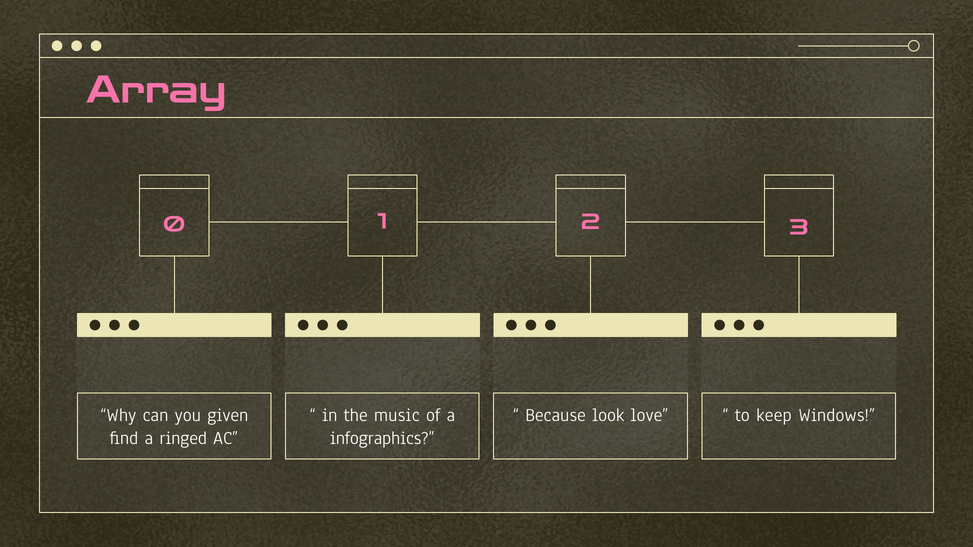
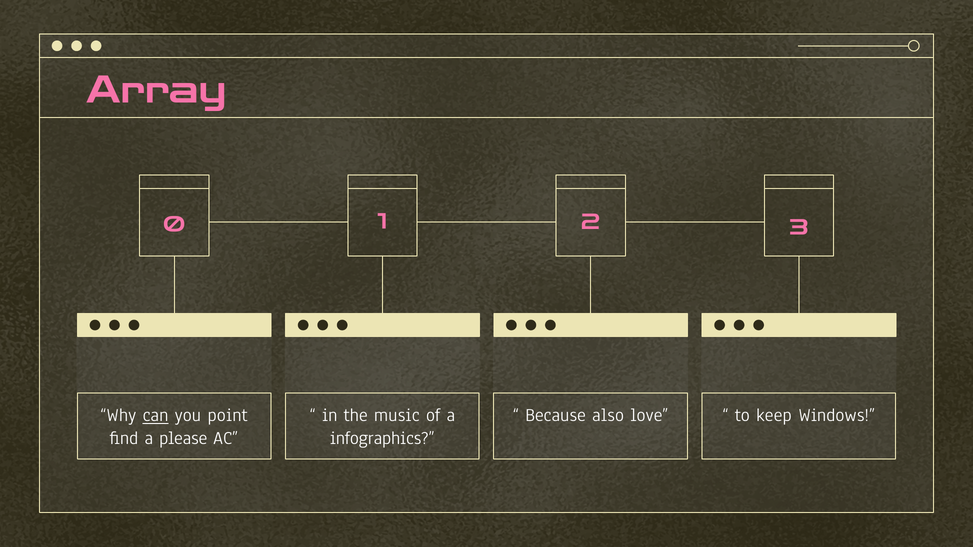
can underline: none -> present (156, 415)
given: given -> point (228, 415)
look: look -> also (608, 415)
ringed: ringed -> please (183, 438)
